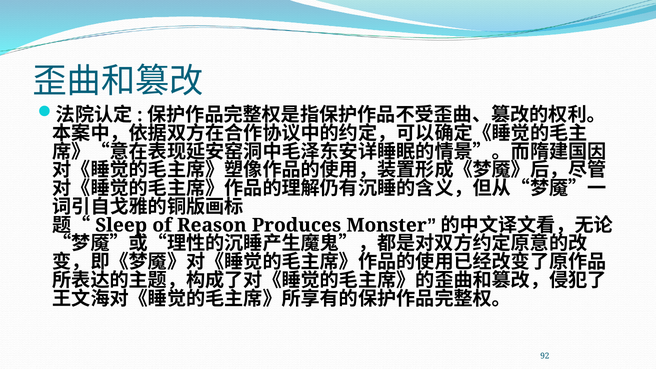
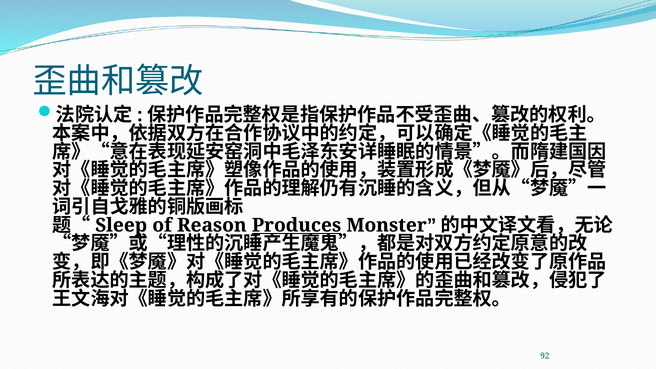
Produces underline: none -> present (296, 225)
